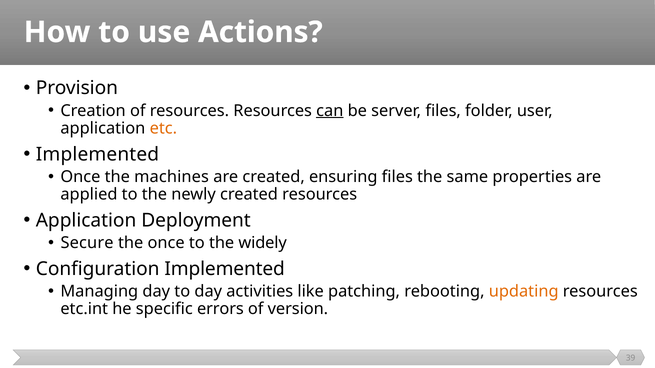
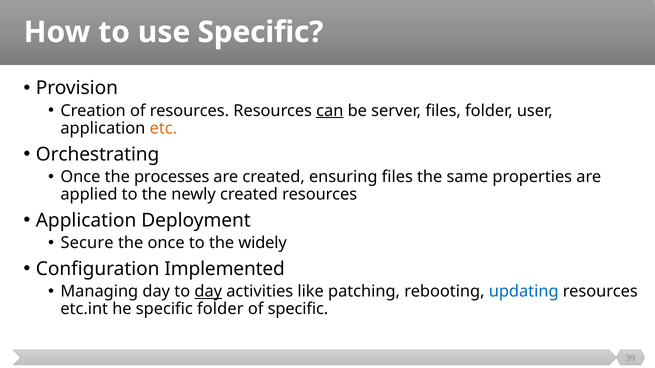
use Actions: Actions -> Specific (260, 32)
Implemented: Implemented -> Orchestrating (98, 154)
machines: machines -> processes (172, 177)
day underline: none -> present (208, 292)
updating colour: orange -> blue (524, 292)
specific errors: errors -> folder (220, 309)
of version: version -> specific (298, 309)
